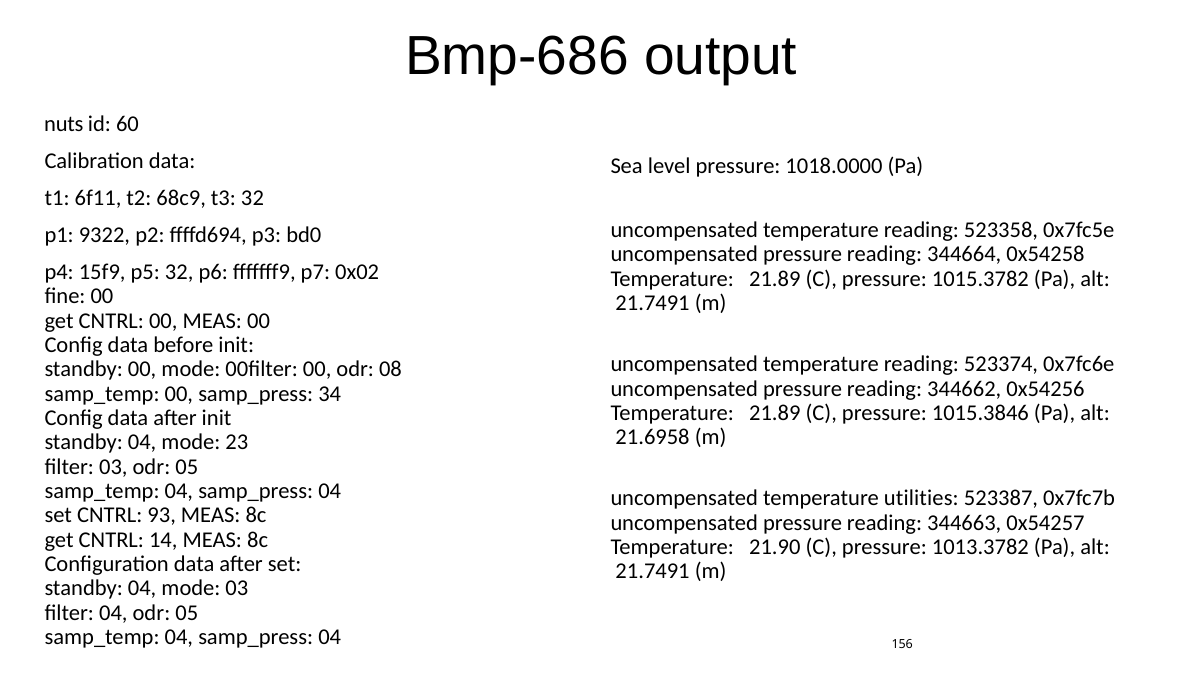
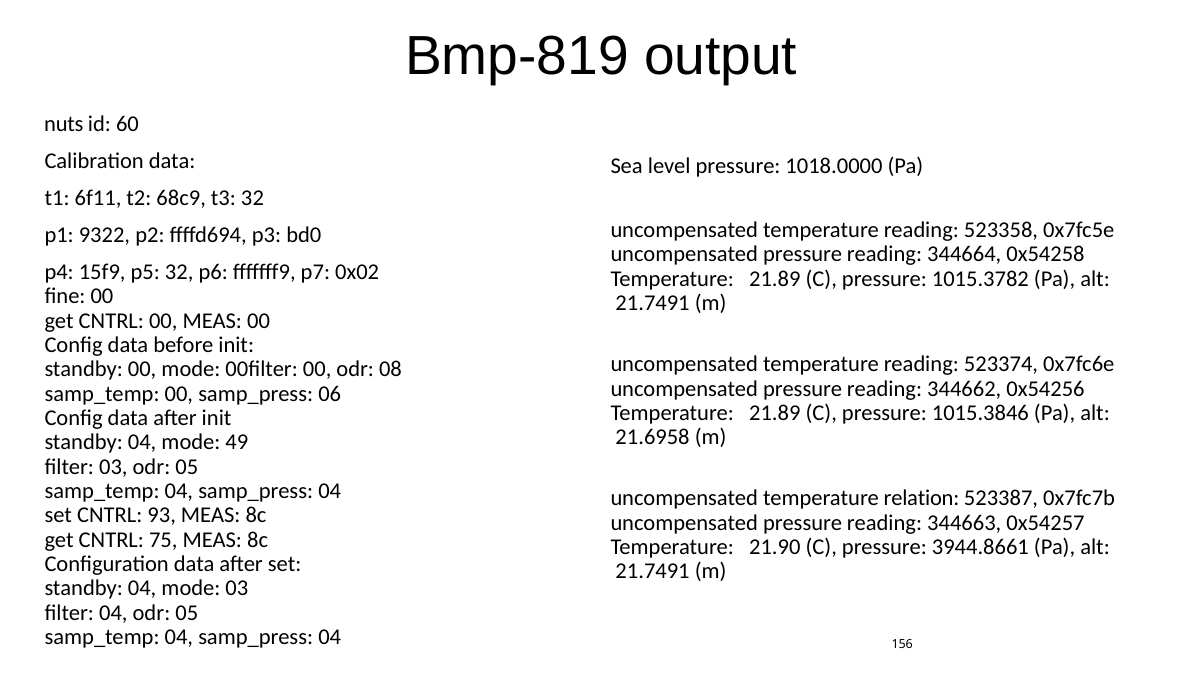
Bmp-686: Bmp-686 -> Bmp-819 (517, 57)
34: 34 -> 06 (330, 394)
23: 23 -> 49 (237, 443)
utilities: utilities -> relation (922, 499)
14: 14 -> 75 (163, 540)
1013.3782: 1013.3782 -> 3944.8661 (980, 548)
